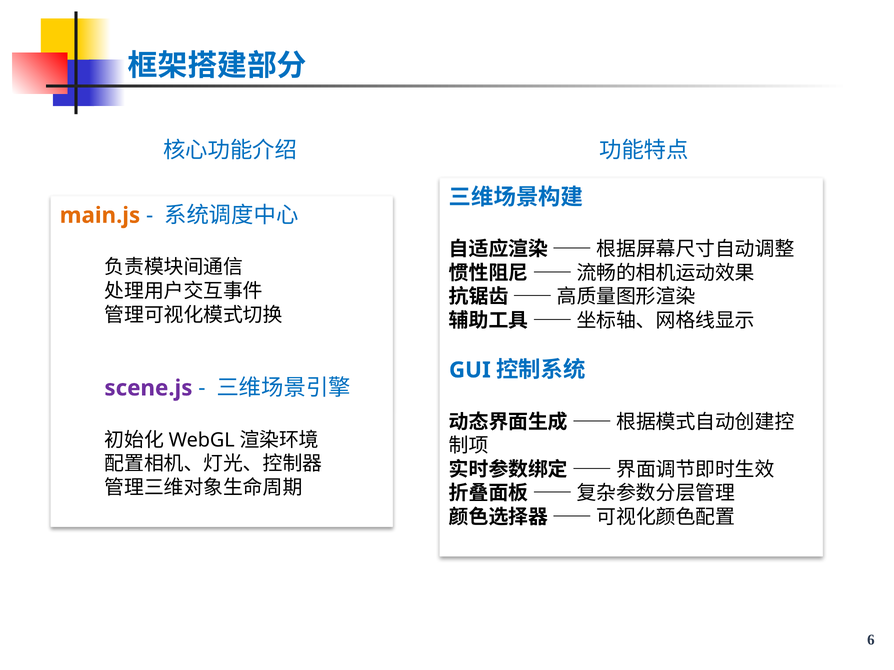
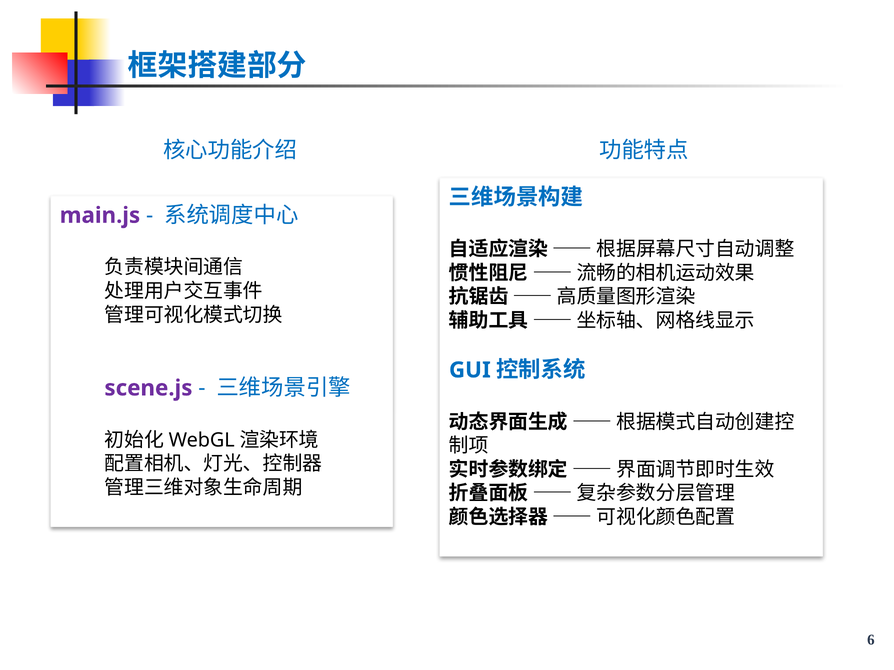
main.js colour: orange -> purple (100, 216)
